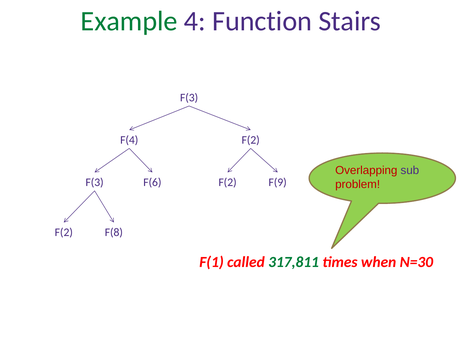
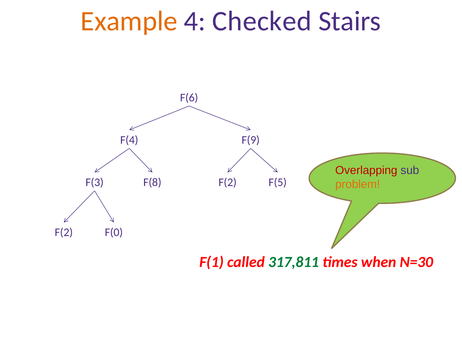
Example colour: green -> orange (129, 21)
Function: Function -> Checked (262, 21)
F(3: F(3 -> F(6 (189, 97)
F(4 F(2: F(2 -> F(9 (251, 140)
F(6: F(6 -> F(8 (152, 182)
F(9: F(9 -> F(5 (278, 182)
problem colour: red -> orange (358, 184)
F(8: F(8 -> F(0 (114, 232)
